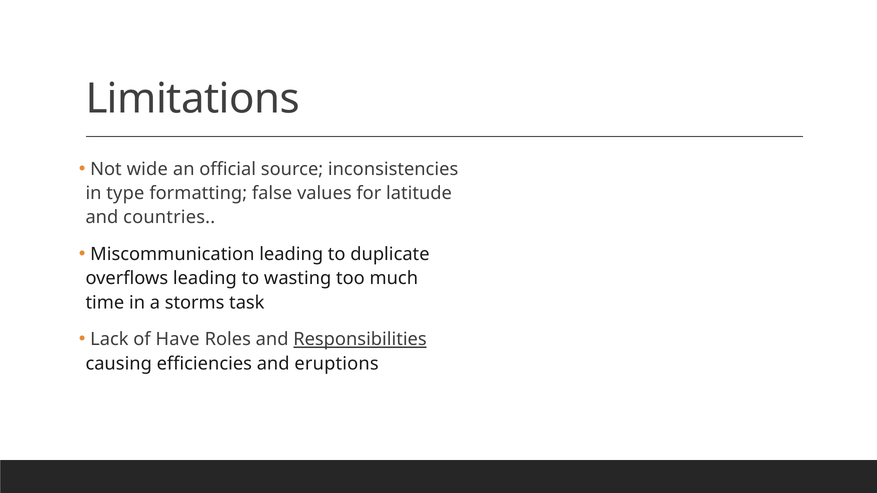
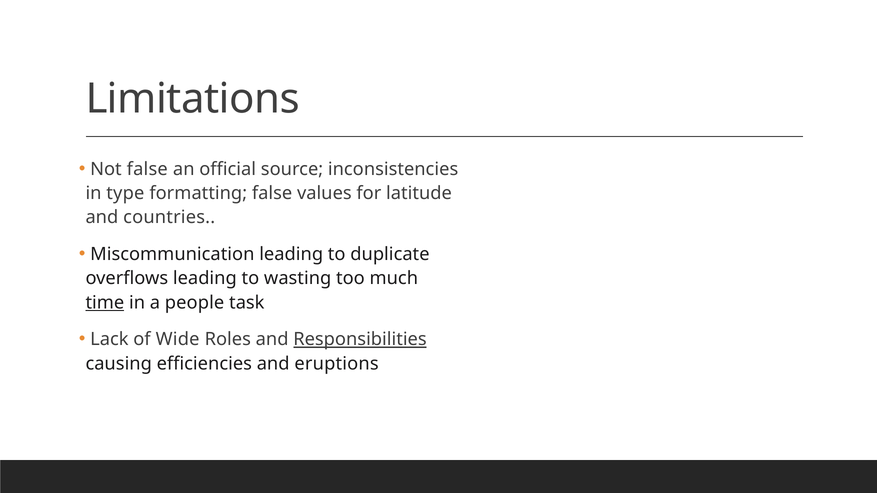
Not wide: wide -> false (147, 169)
time underline: none -> present (105, 303)
storms: storms -> people (195, 303)
Have: Have -> Wide (178, 340)
